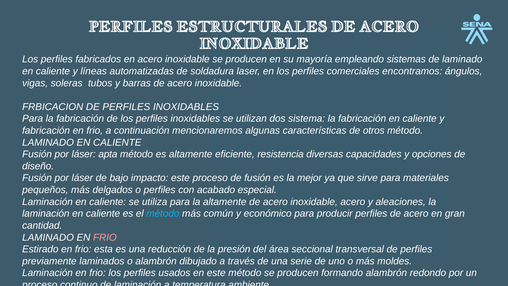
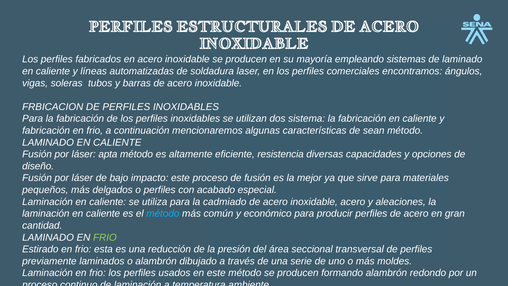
otros: otros -> sean (374, 130)
la altamente: altamente -> cadmiado (225, 202)
FRIO colour: pink -> light green (105, 237)
